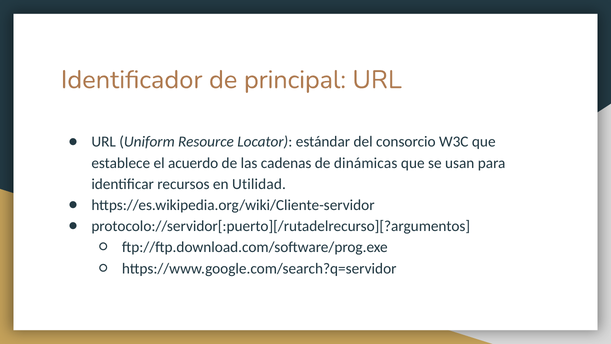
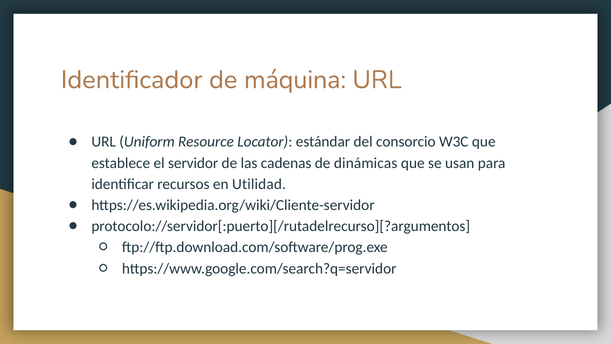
principal: principal -> máquina (295, 80)
acuerdo: acuerdo -> servidor (193, 163)
